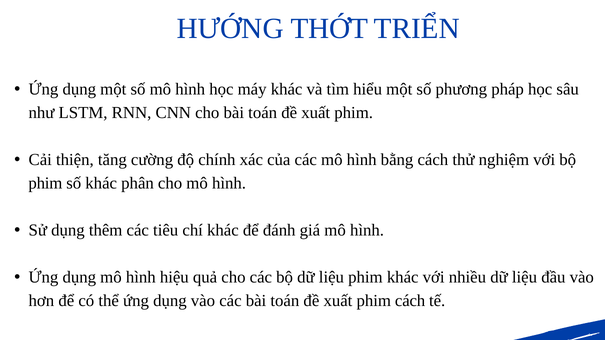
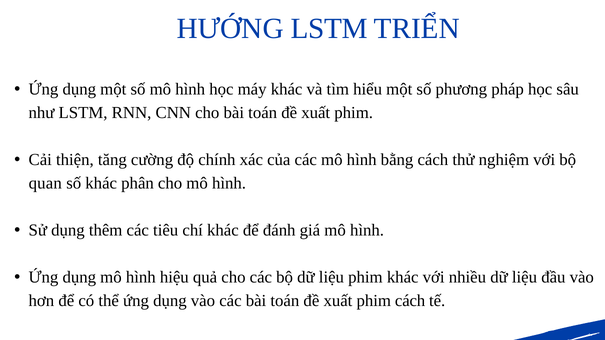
HƯỚNG THỚT: THỚT -> LSTM (329, 29)
phim: phim -> quan (45, 184)
